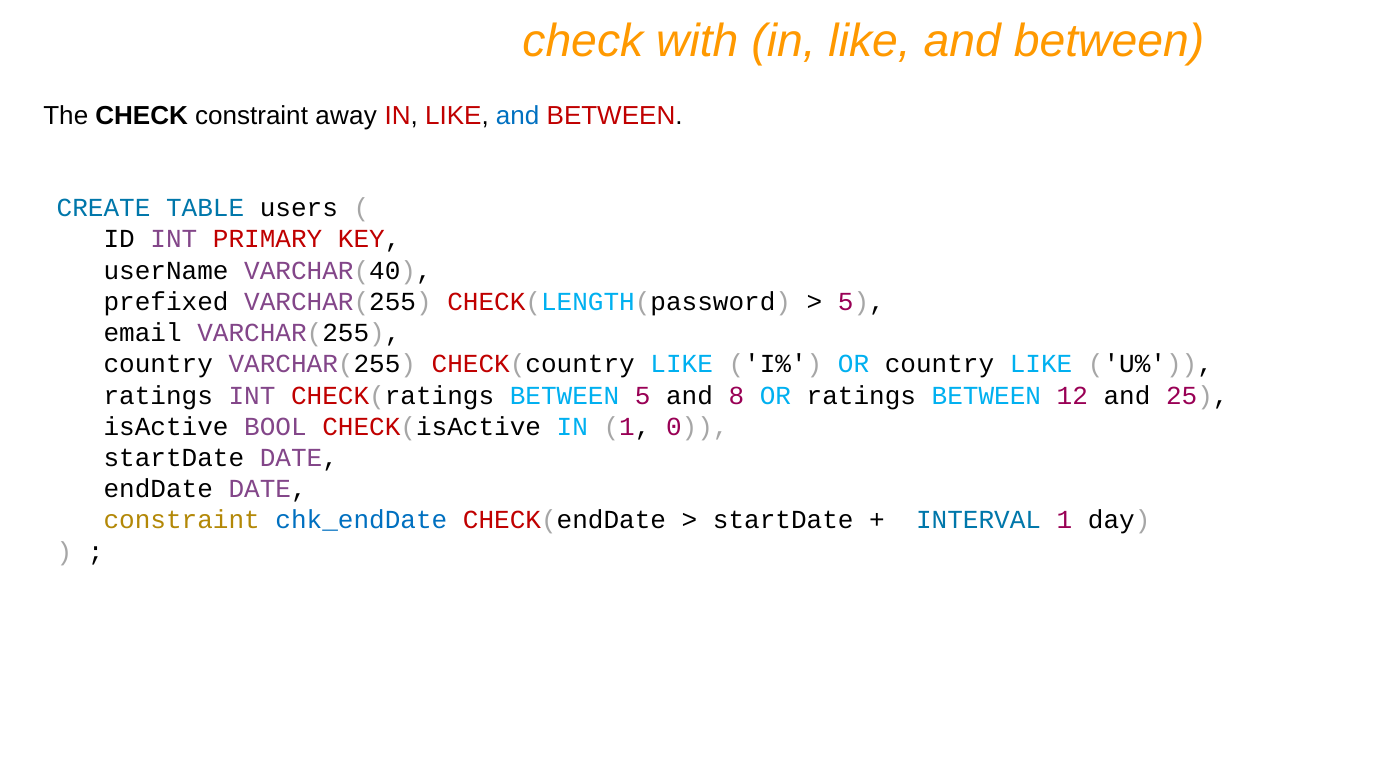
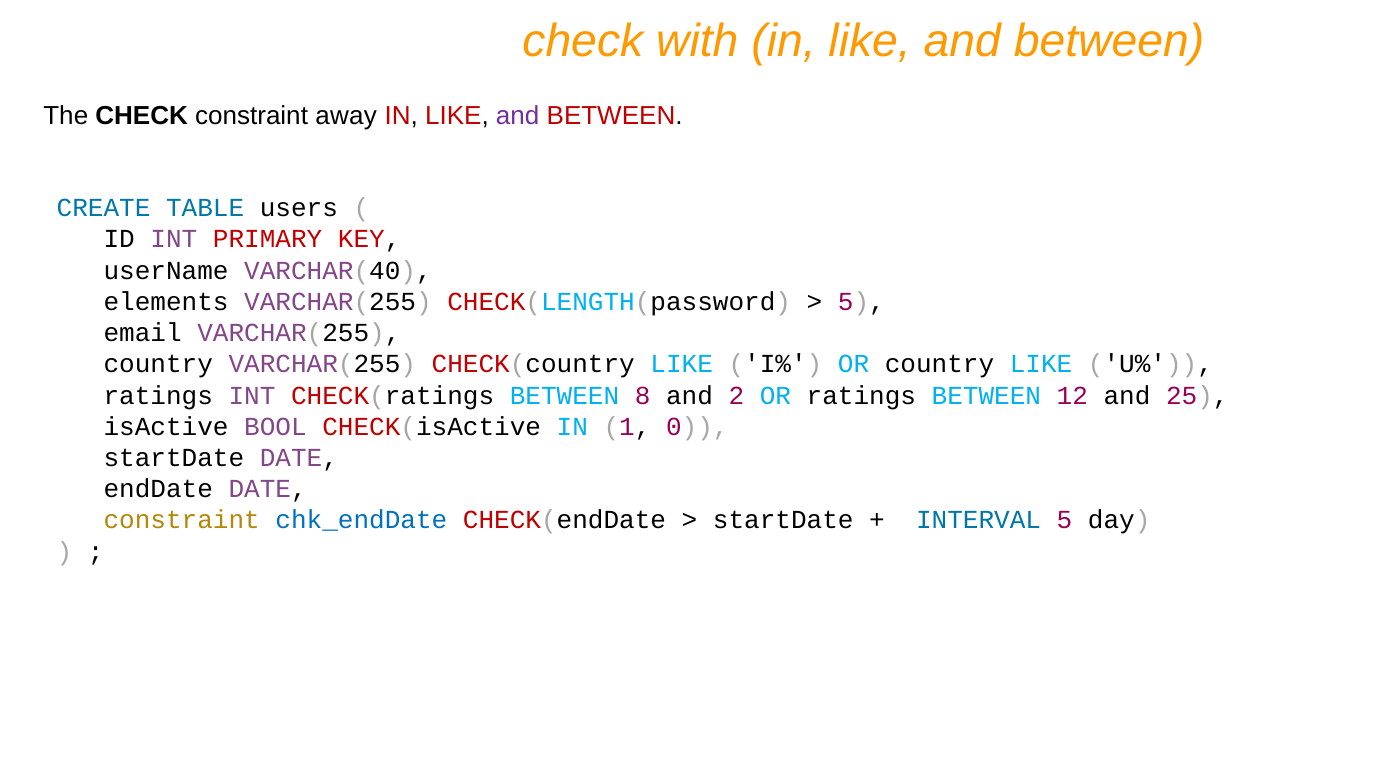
and colour: blue -> purple (518, 116)
prefixed: prefixed -> elements (166, 302)
BETWEEN 5: 5 -> 8 (643, 396)
8: 8 -> 2 (736, 396)
INTERVAL 1: 1 -> 5 (1065, 521)
